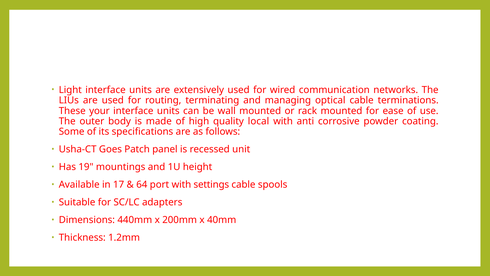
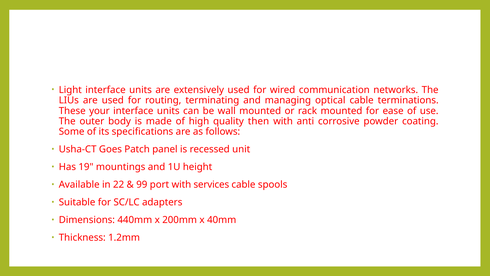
local: local -> then (259, 121)
17: 17 -> 22 (119, 184)
64: 64 -> 99 (142, 184)
settings: settings -> services (211, 184)
